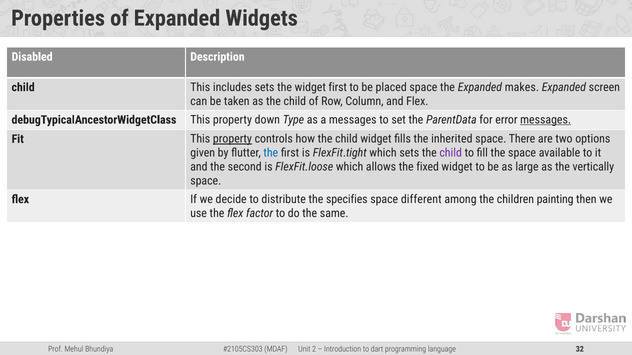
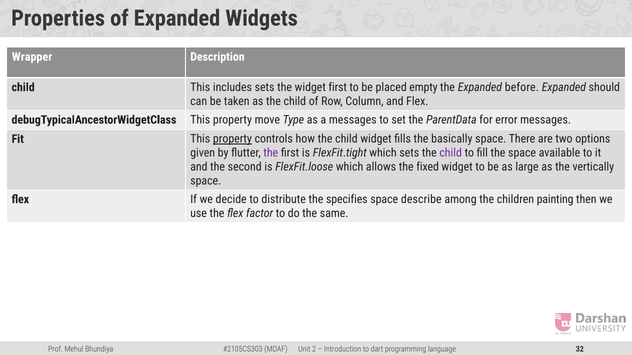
Disabled: Disabled -> Wrapper (32, 57)
placed space: space -> empty (423, 87)
makes: makes -> before (522, 87)
screen: screen -> should (604, 87)
down: down -> move (267, 120)
messages underline: present -> none (546, 120)
inherited: inherited -> basically (452, 139)
the colour: blue -> purple (271, 153)
different: different -> describe (421, 200)
